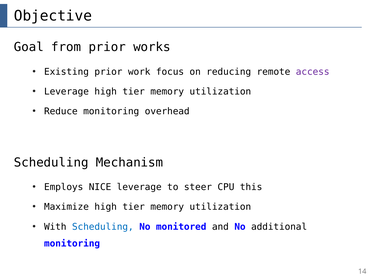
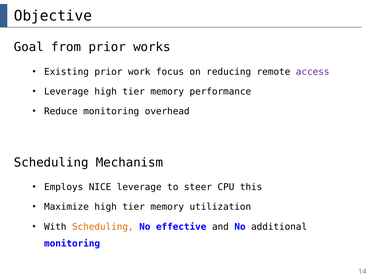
utilization: utilization -> performance (220, 92)
Scheduling colour: blue -> orange (103, 227)
monitored: monitored -> effective (181, 227)
